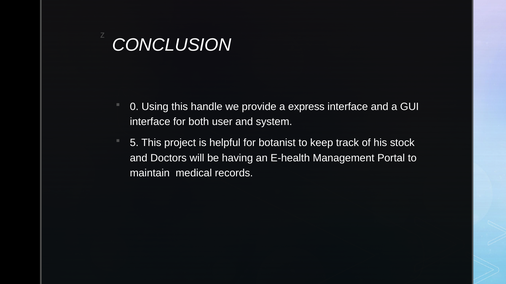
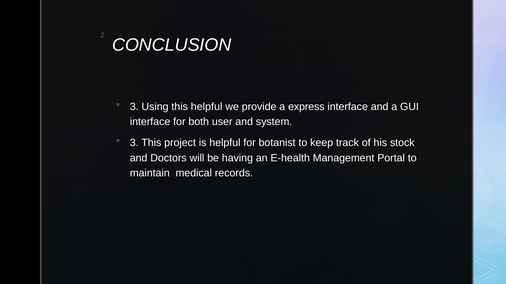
0: 0 -> 3 (134, 107)
this handle: handle -> helpful (207, 107)
5: 5 -> 3 (134, 143)
